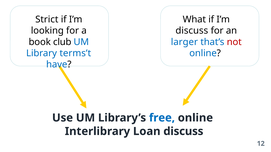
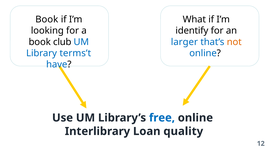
Strict: Strict -> Book (47, 20)
discuss: discuss -> identify (192, 31)
not colour: red -> orange (234, 42)
Loan discuss: discuss -> quality (183, 132)
